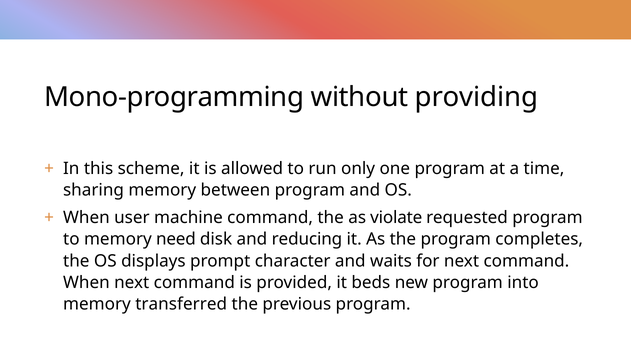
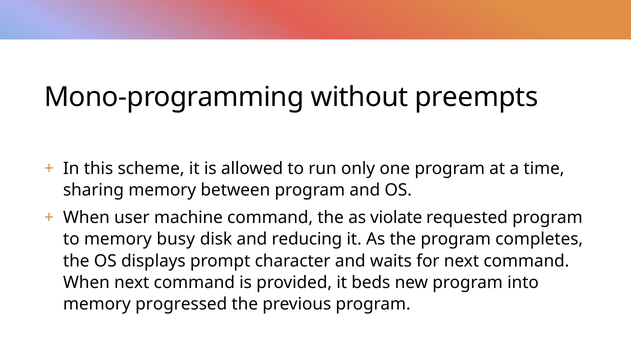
providing: providing -> preempts (476, 97)
need: need -> busy (176, 239)
transferred: transferred -> progressed (181, 304)
